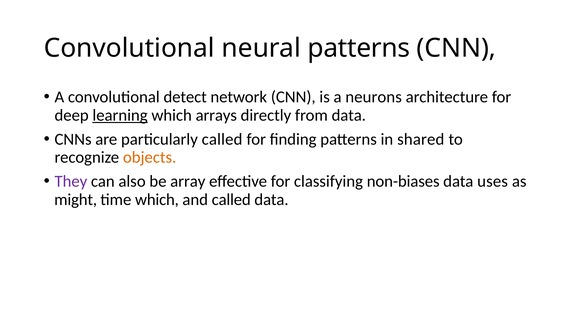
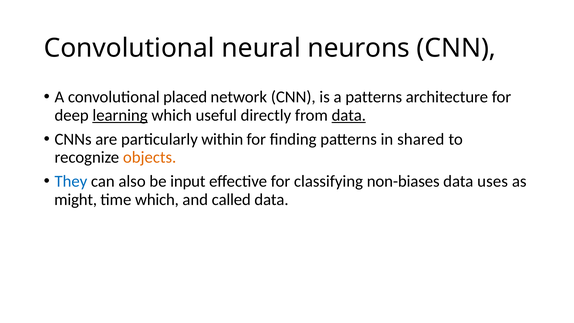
neural patterns: patterns -> neurons (359, 48)
detect: detect -> placed (185, 97)
a neurons: neurons -> patterns (374, 97)
arrays: arrays -> useful (216, 115)
data underline: none -> present (349, 115)
particularly called: called -> within (222, 139)
They colour: purple -> blue (71, 181)
array: array -> input (188, 181)
